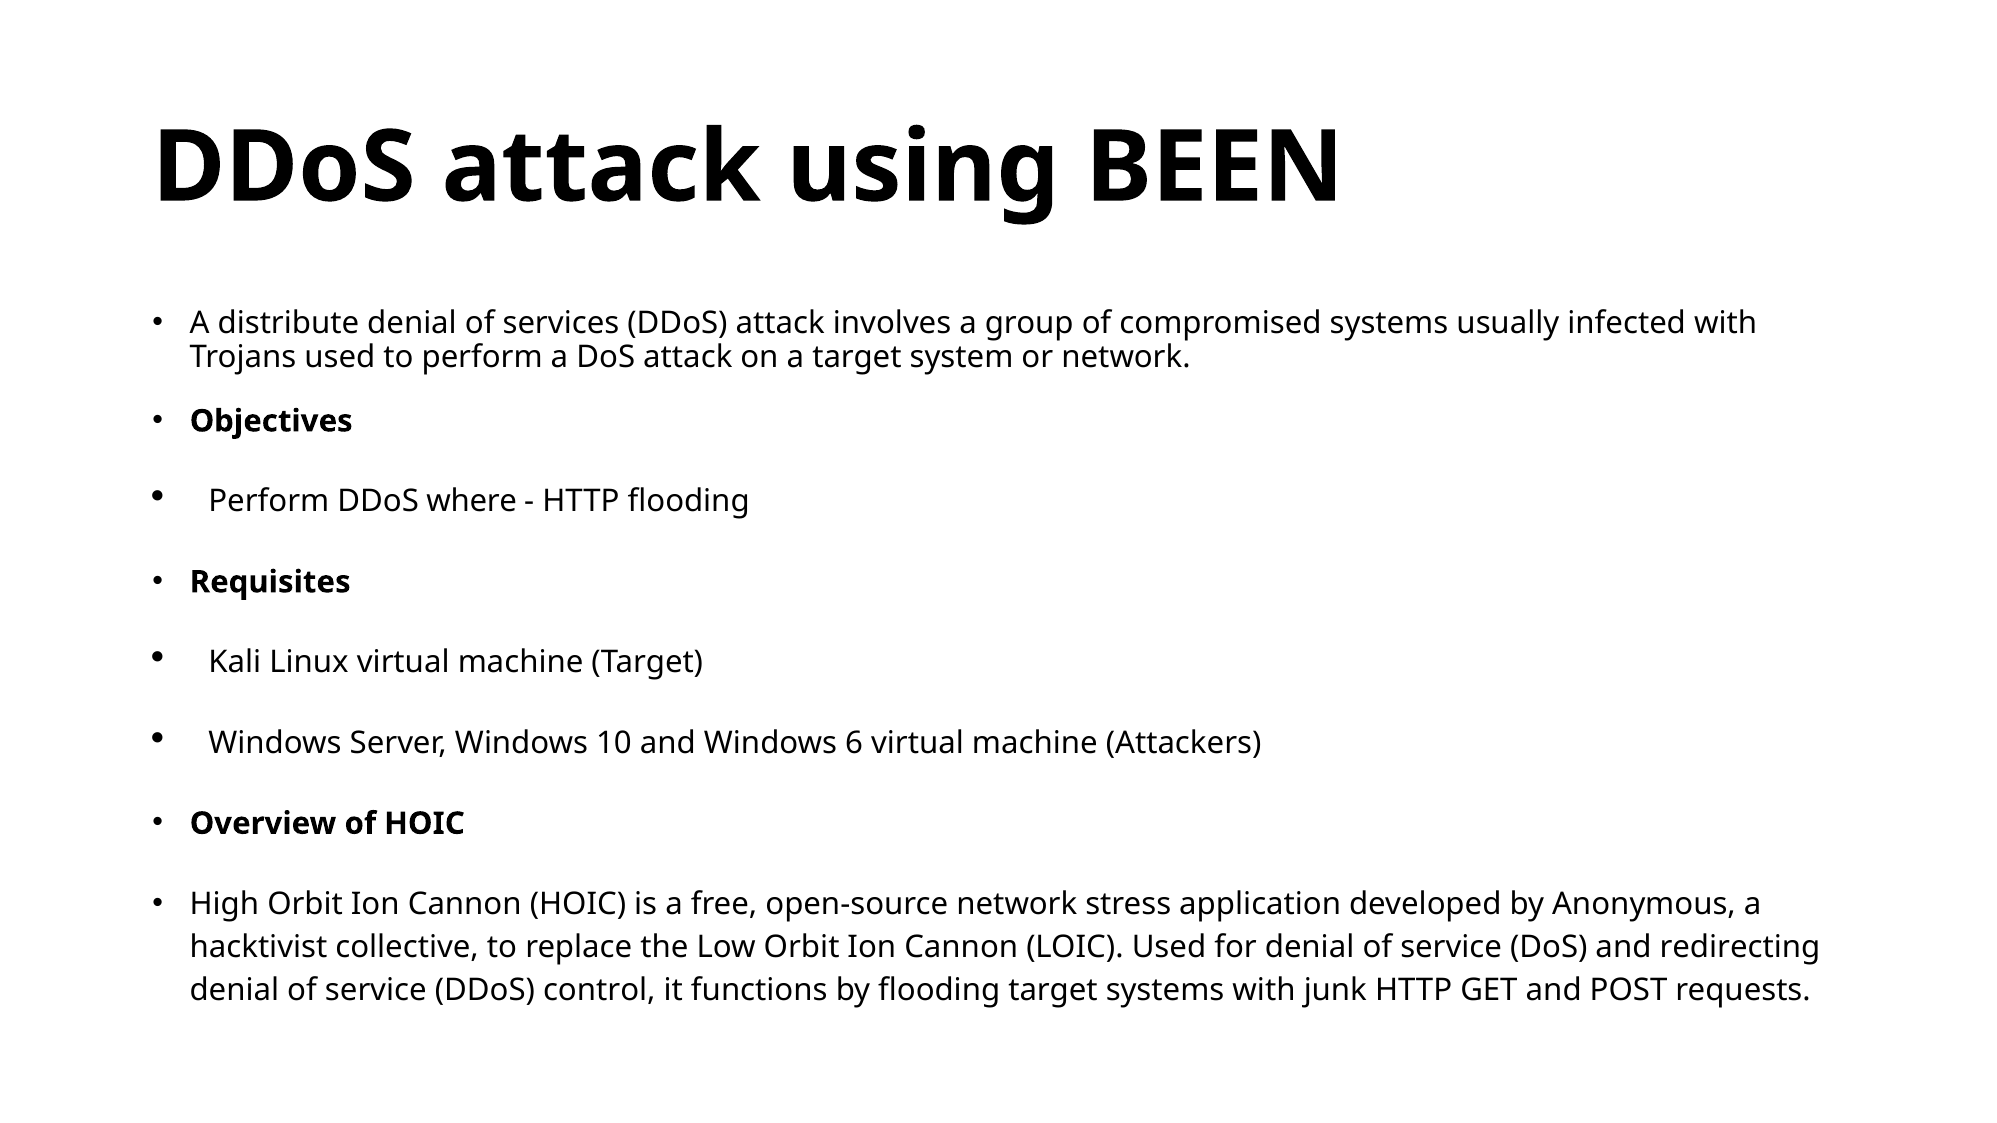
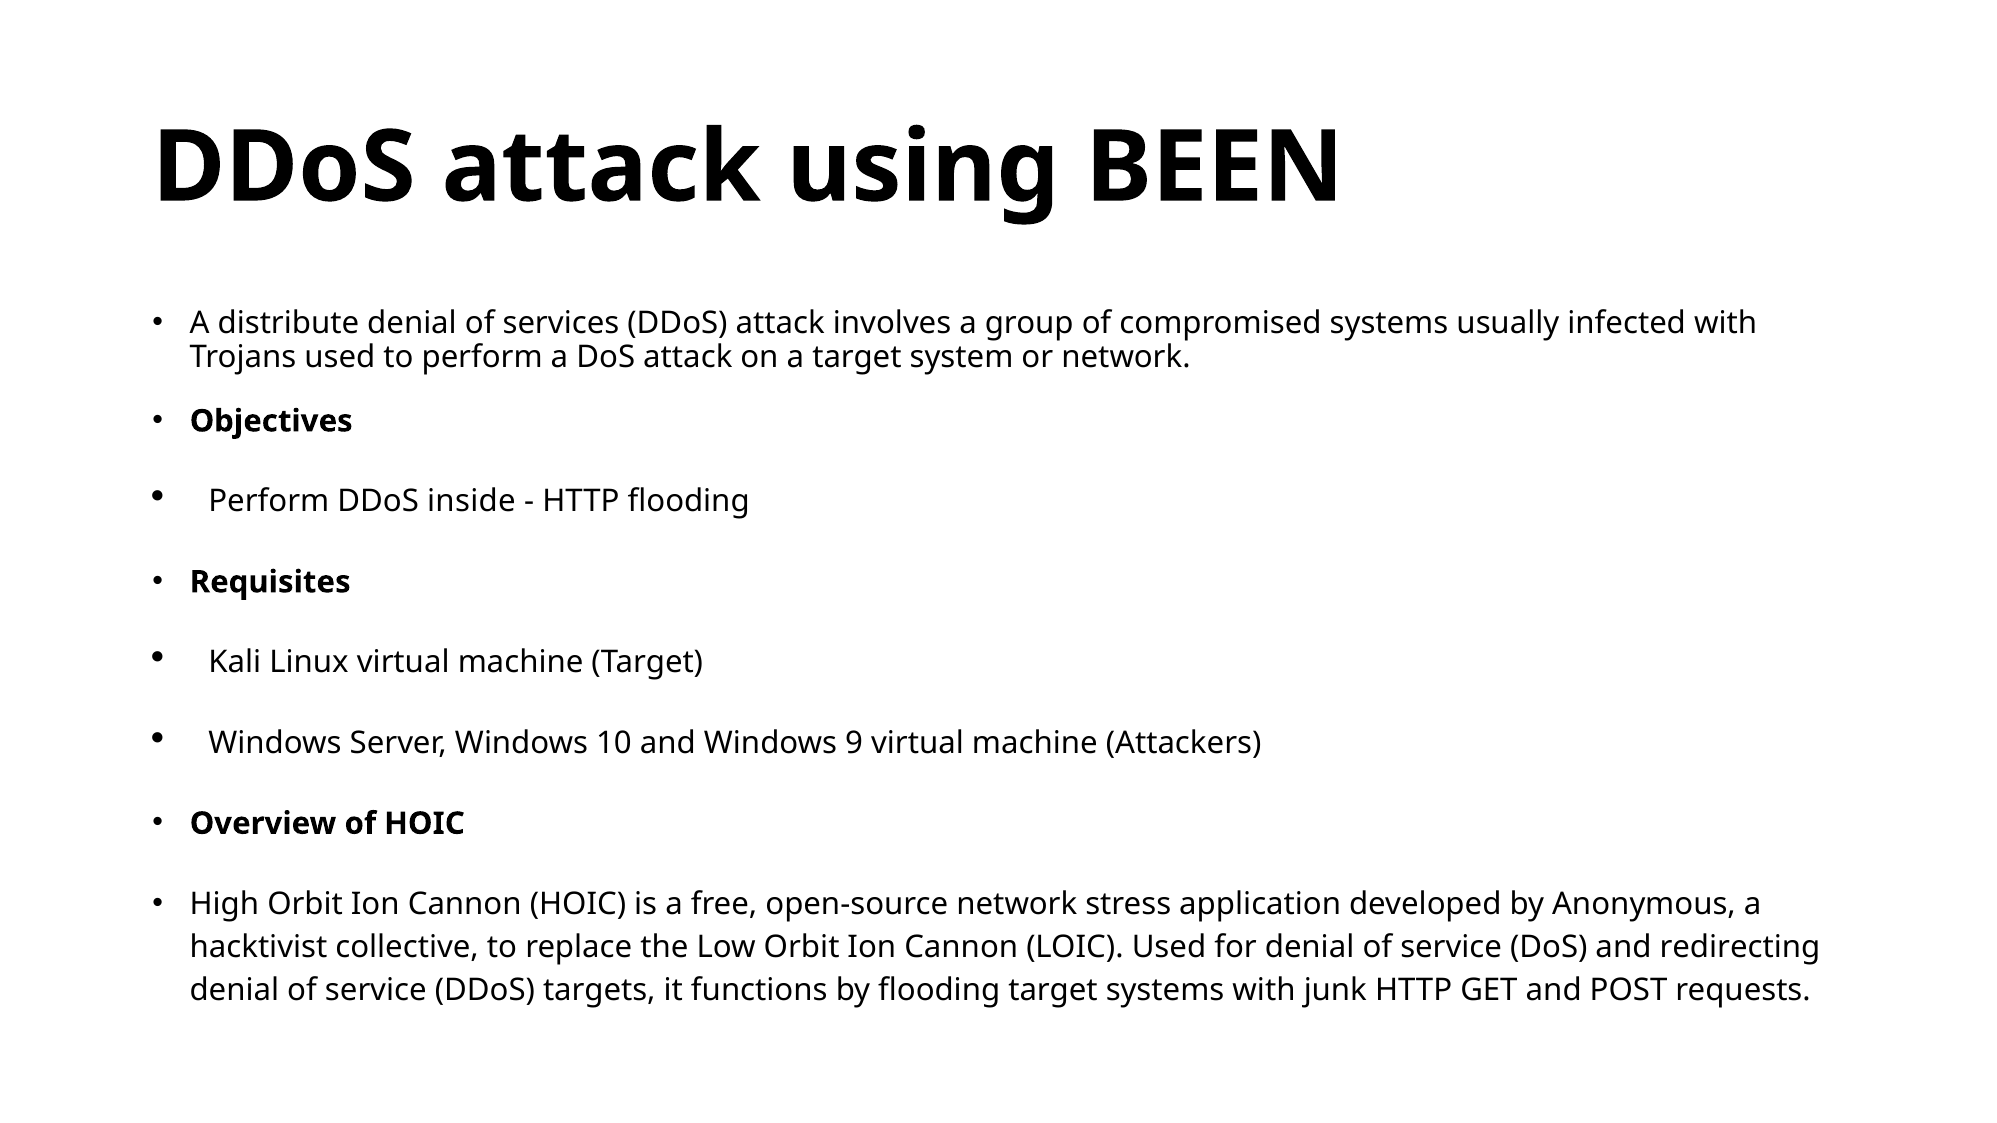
where: where -> inside (471, 502)
6: 6 -> 9 (854, 743)
control: control -> targets (599, 990)
